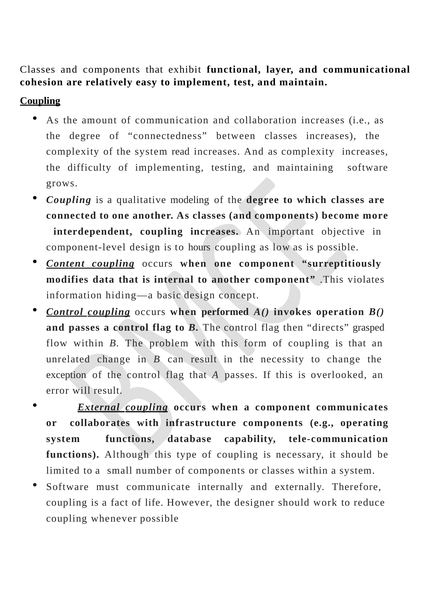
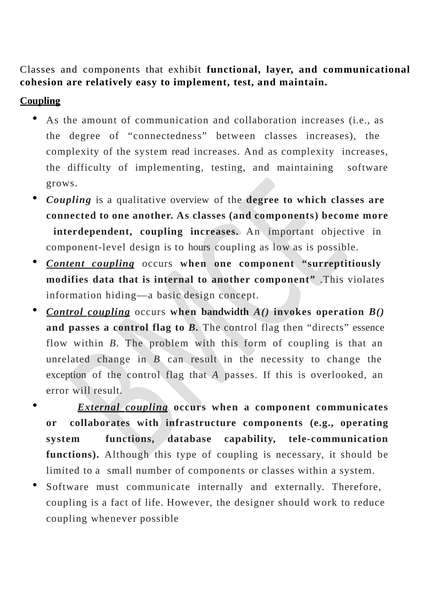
modeling: modeling -> overview (190, 200)
performed: performed -> bandwidth (225, 312)
grasped: grasped -> essence (369, 327)
